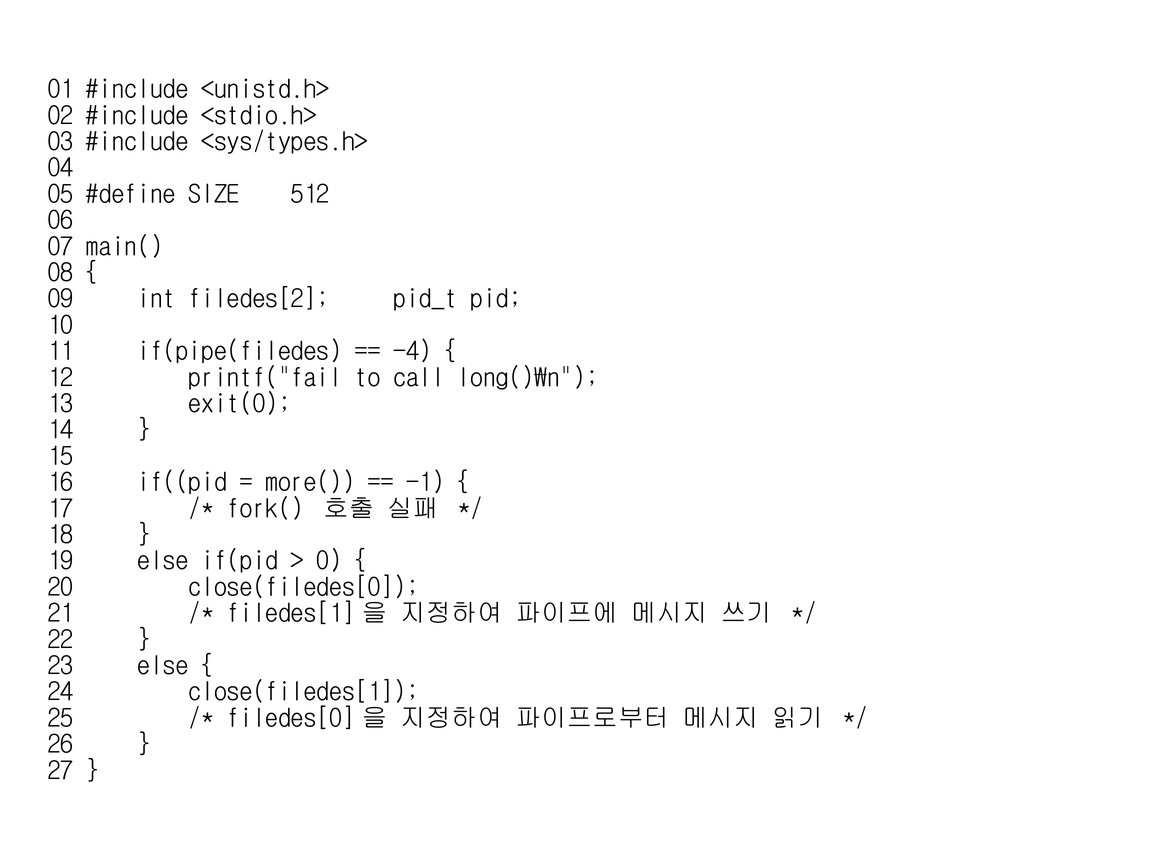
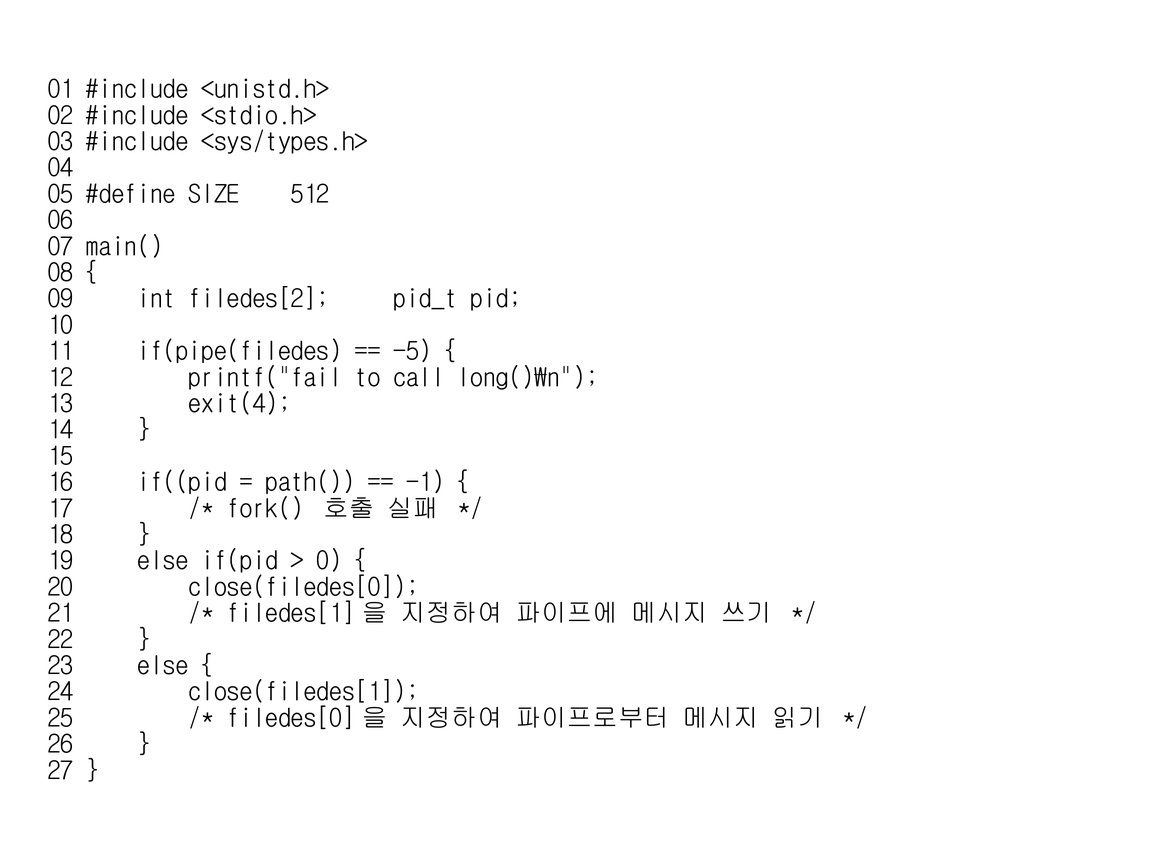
-4: -4 -> -5 (413, 352)
exit(0: exit(0 -> exit(4 (240, 404)
more(: more( -> path( (310, 483)
